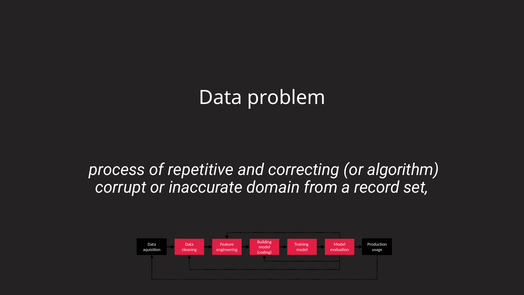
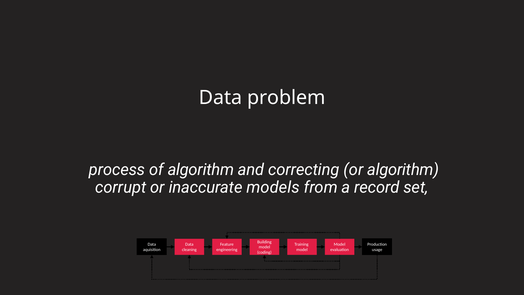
of repetitive: repetitive -> algorithm (201, 170)
domain: domain -> models (273, 187)
